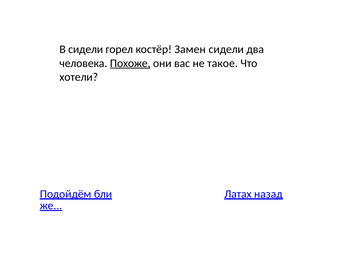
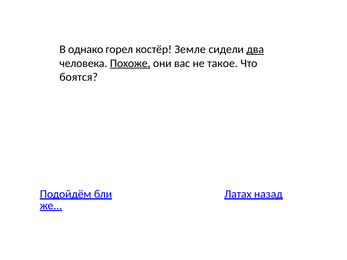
В сидели: сидели -> однако (86, 49)
Замен: Замен -> Земле (190, 49)
два underline: none -> present (255, 49)
хотели: хотели -> боятся (79, 77)
